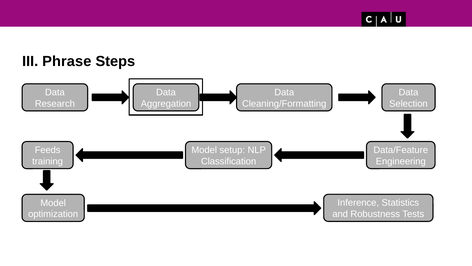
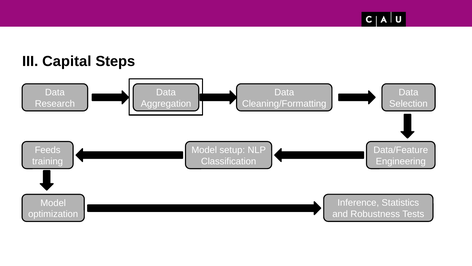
Phrase: Phrase -> Capital (67, 61)
